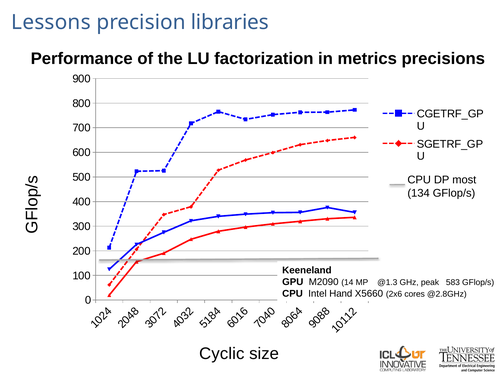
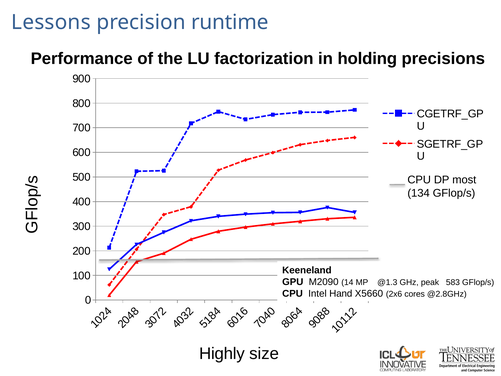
libraries: libraries -> runtime (230, 22)
metrics: metrics -> holding (367, 58)
Cyclic: Cyclic -> Highly (222, 353)
